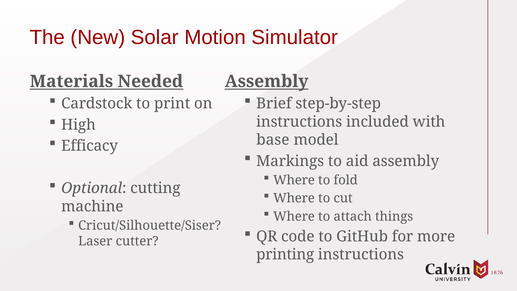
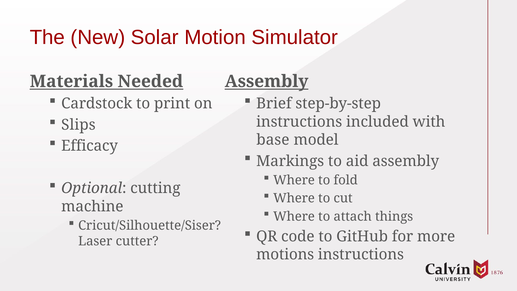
High: High -> Slips (78, 125)
printing: printing -> motions (285, 254)
